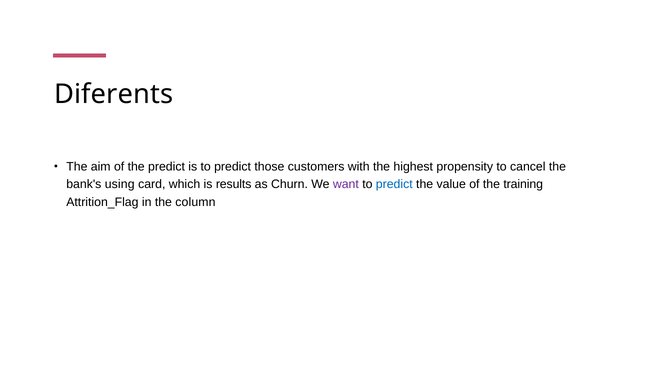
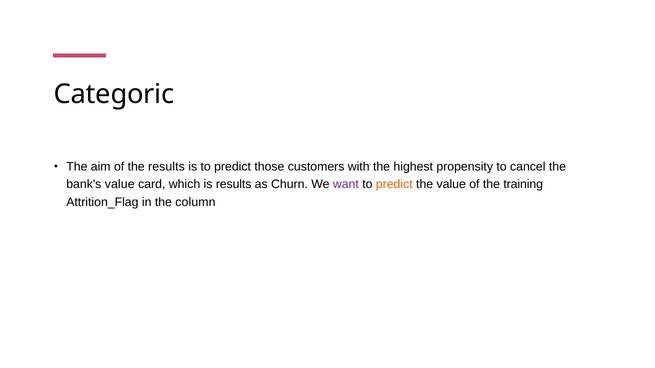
Diferents: Diferents -> Categoric (114, 94)
the predict: predict -> results (166, 167)
bank's using: using -> value (120, 185)
predict colour: blue -> orange (394, 185)
